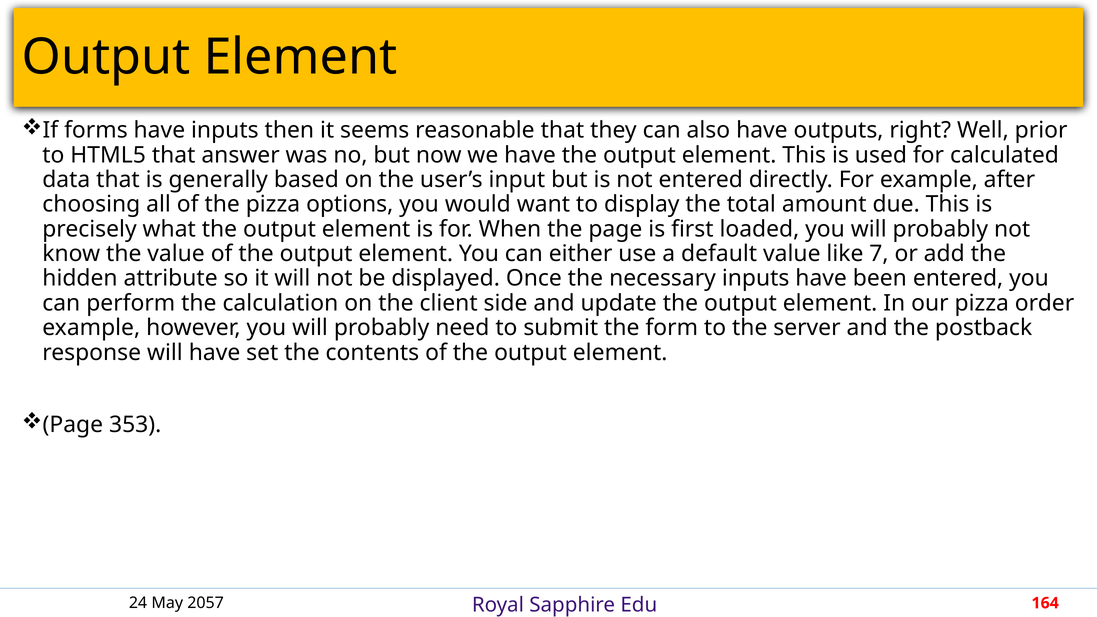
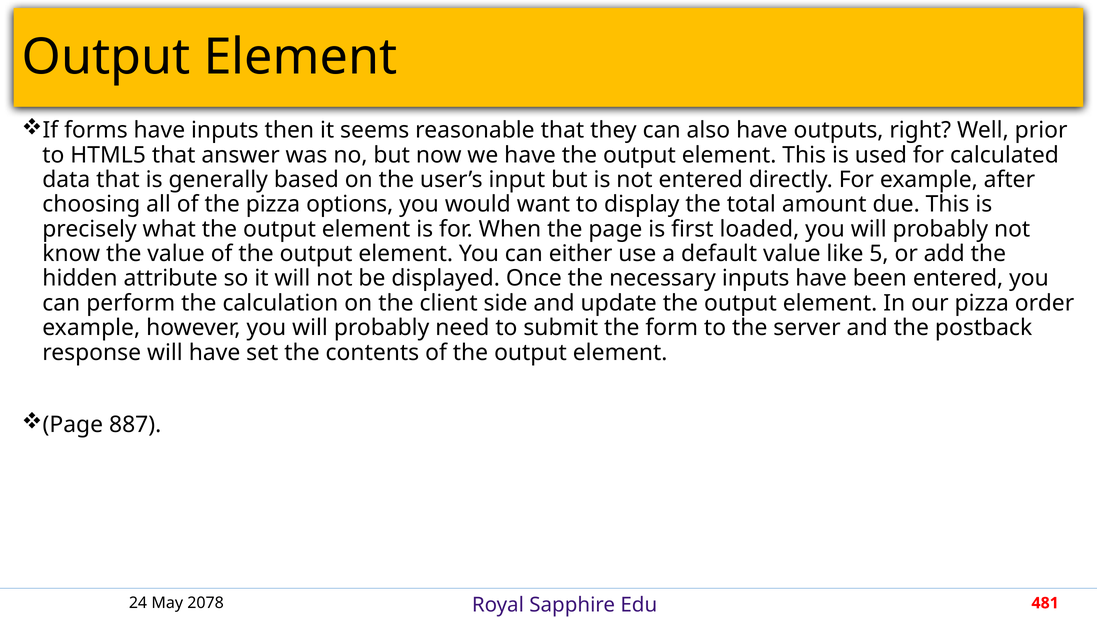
7: 7 -> 5 (879, 254)
353: 353 -> 887 (135, 425)
2057: 2057 -> 2078 (206, 603)
164: 164 -> 481 (1045, 603)
